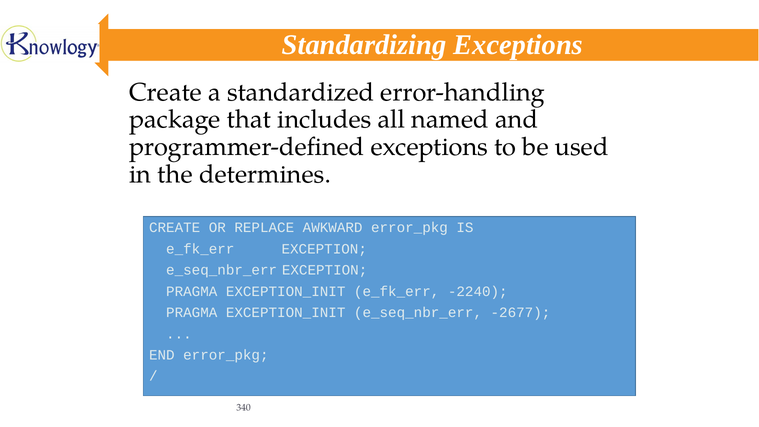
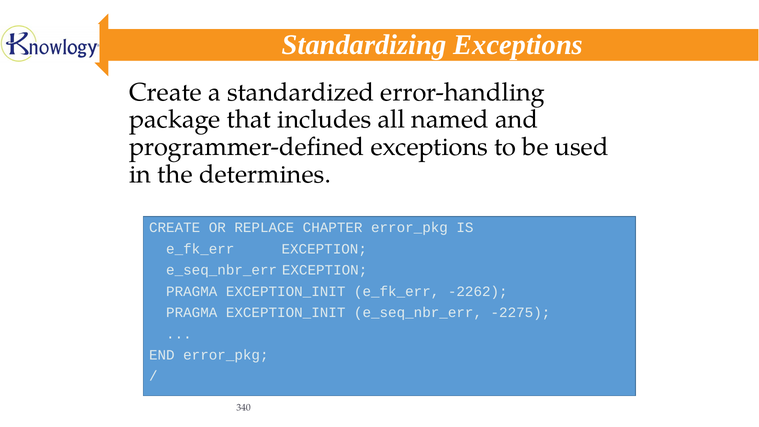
AWKWARD: AWKWARD -> CHAPTER (333, 228)
-2240: -2240 -> -2262 (478, 291)
-2677: -2677 -> -2275 (520, 313)
